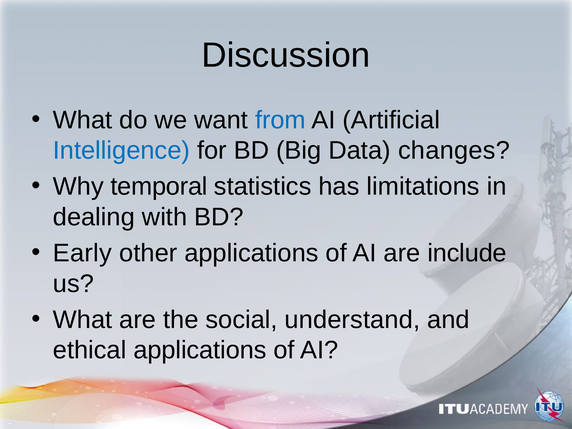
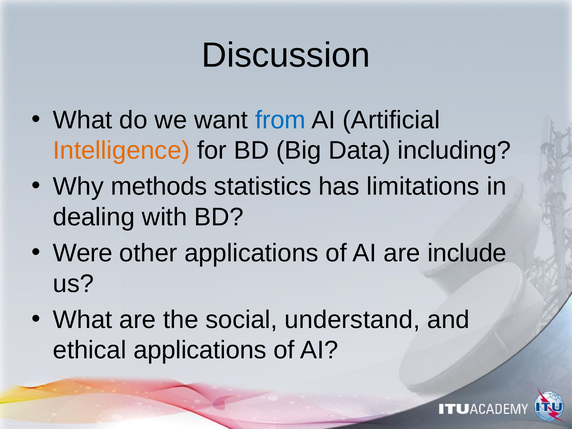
Intelligence colour: blue -> orange (121, 150)
changes: changes -> including (454, 150)
temporal: temporal -> methods (159, 187)
Early: Early -> Were (83, 253)
